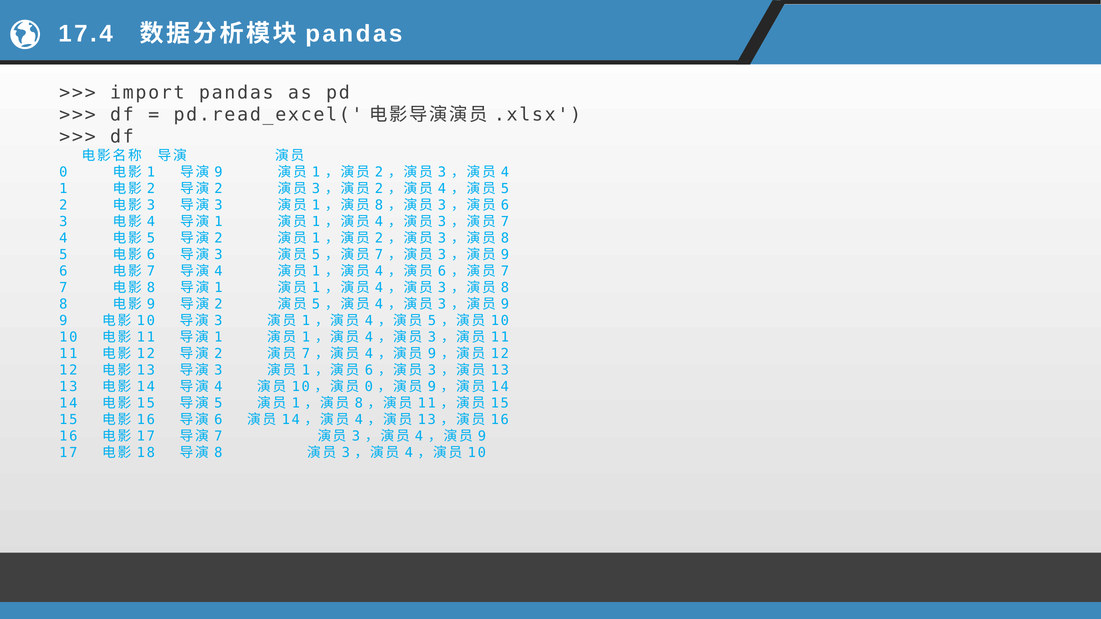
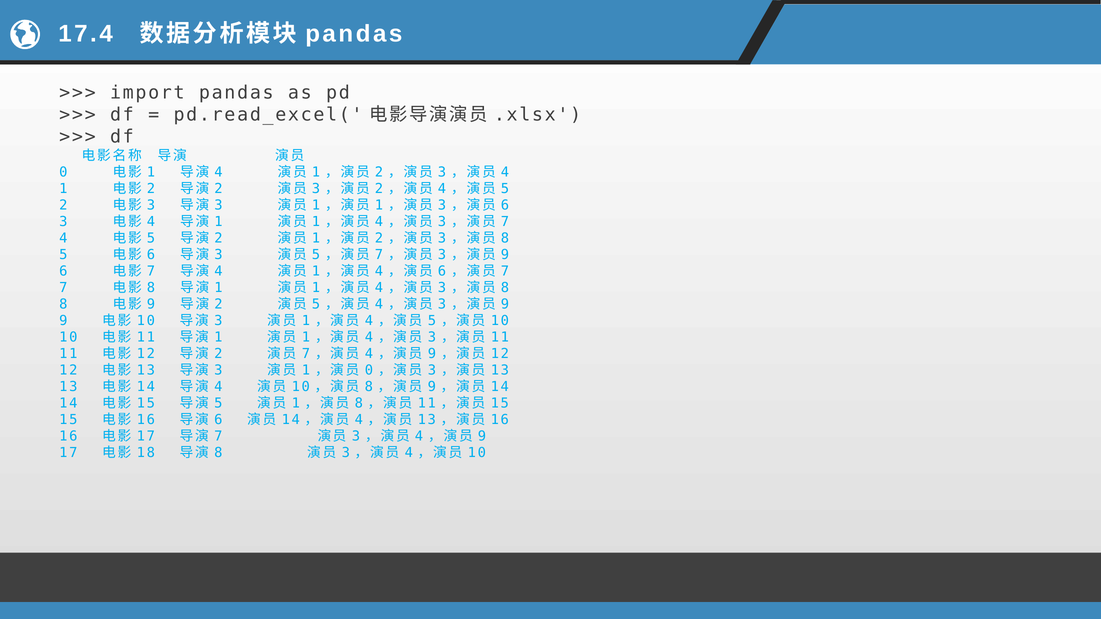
9: 9 -> 4 (218, 172)
8: 8 -> 1 (379, 205)
6: 6 -> 0 (369, 371)
0: 0 -> 8 (369, 387)
